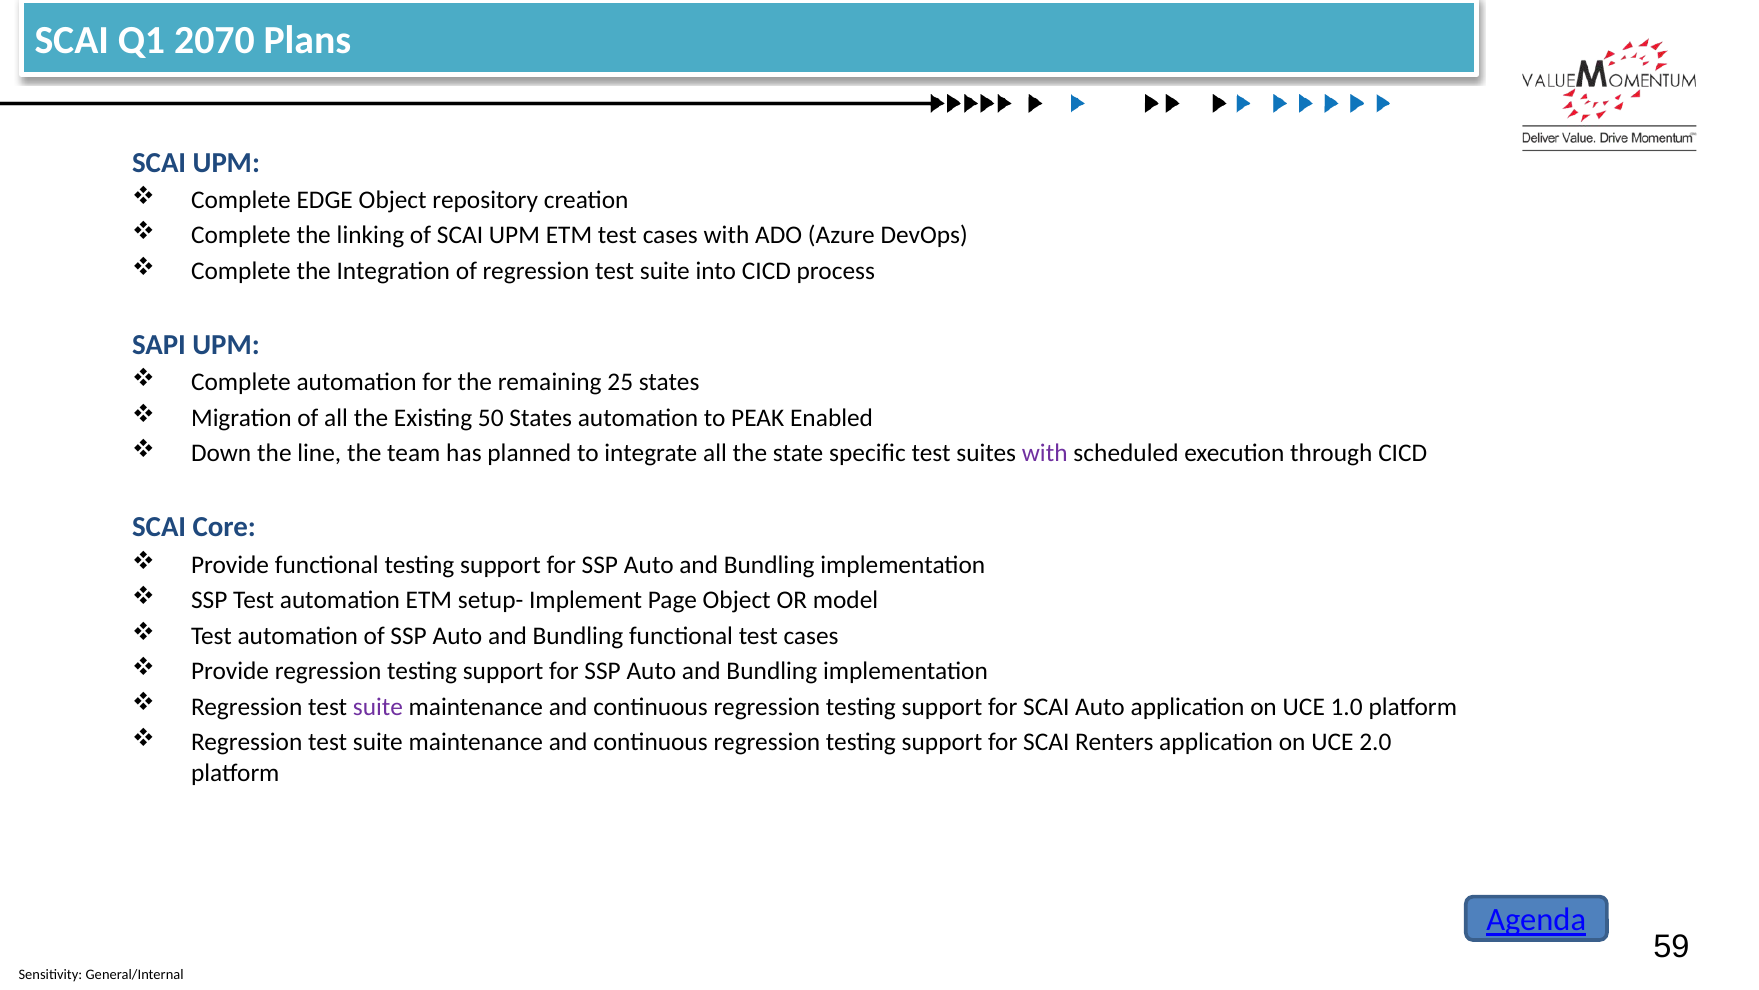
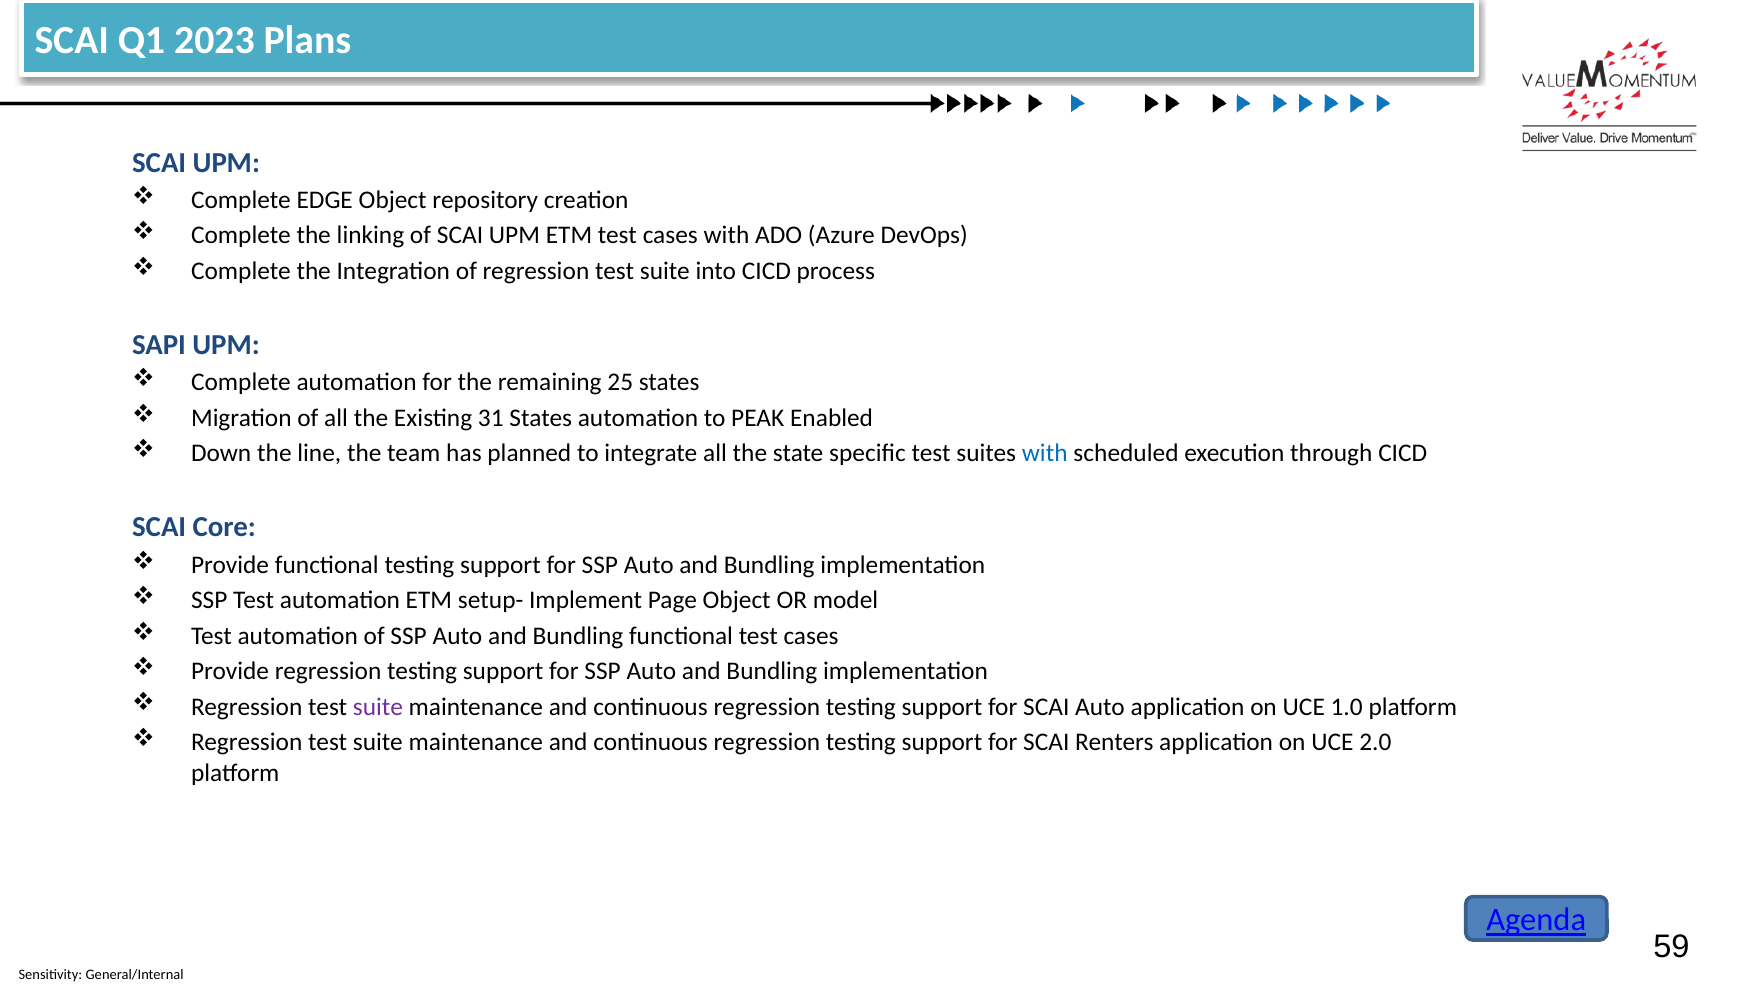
2070: 2070 -> 2023 (214, 40)
50: 50 -> 31 (491, 418)
with colour: purple -> blue (1045, 454)
